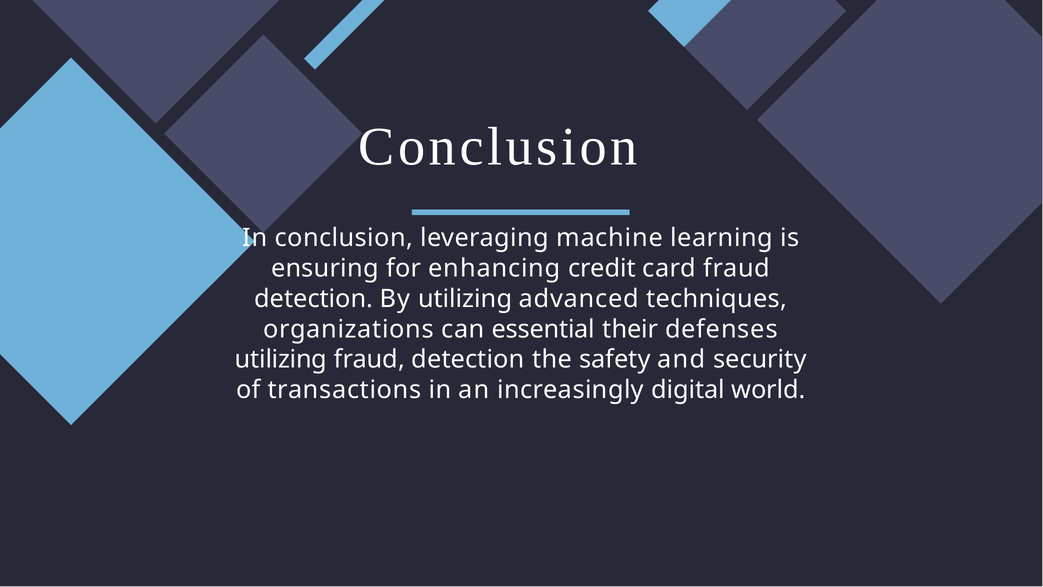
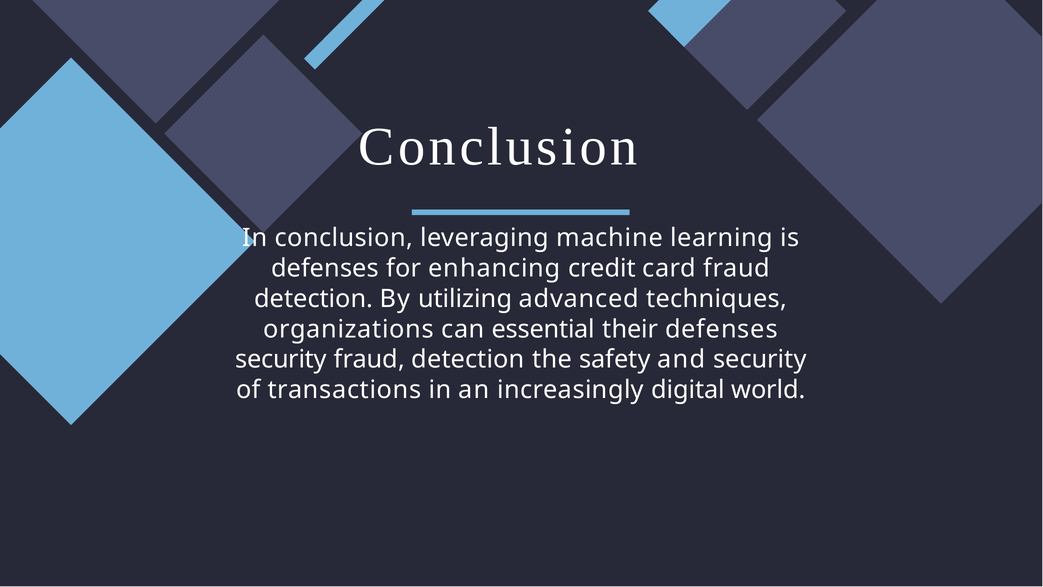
ensuring: ensuring -> defenses (325, 268)
utilizing: utilizing -> security (281, 360)
